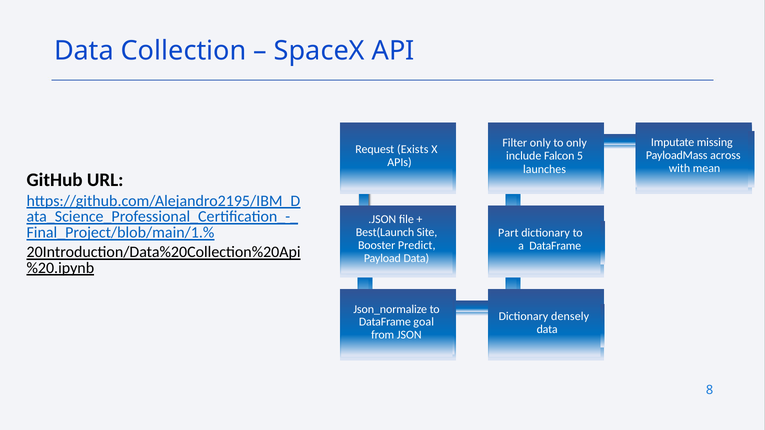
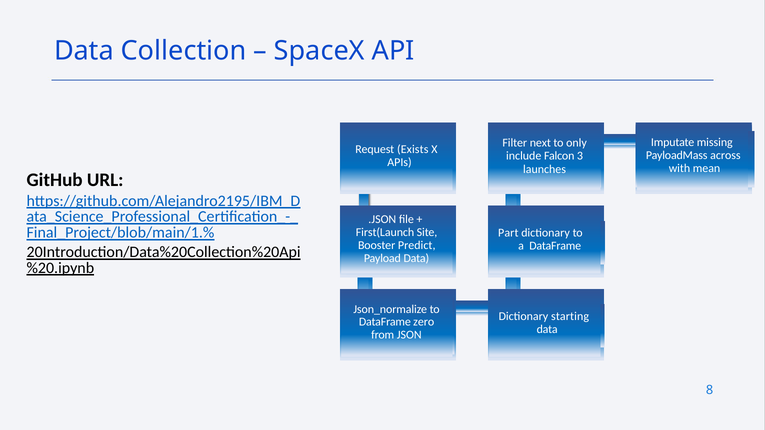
Filter only: only -> next (540, 143)
5: 5 -> 3 (580, 156)
Best(Launch: Best(Launch -> First(Launch (385, 232)
densely: densely -> starting (570, 316)
goal: goal -> zero (424, 322)
